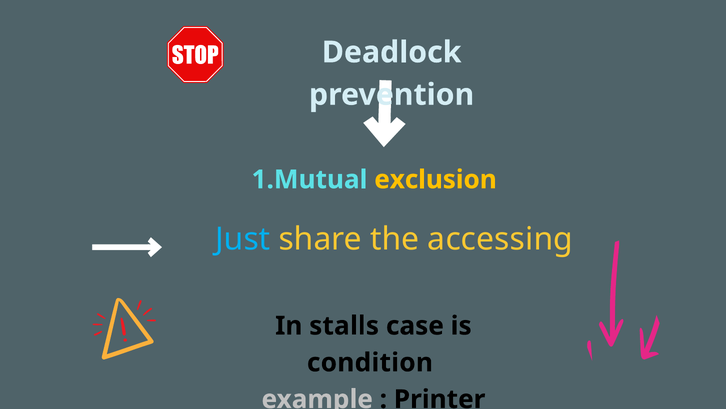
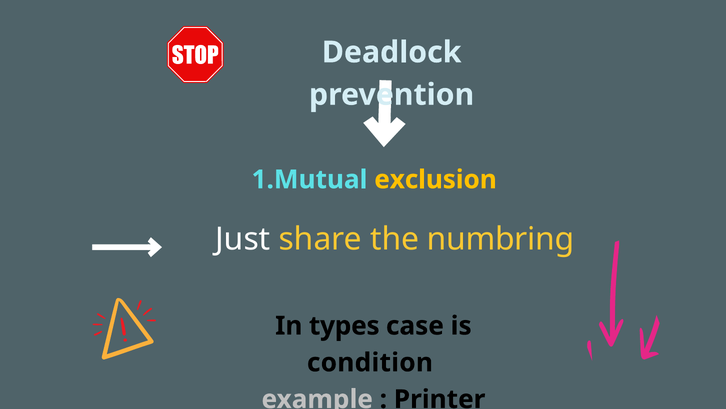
Just colour: light blue -> white (243, 239)
accessing: accessing -> numbring (501, 239)
stalls: stalls -> types (344, 325)
